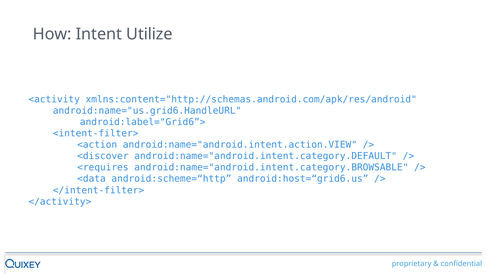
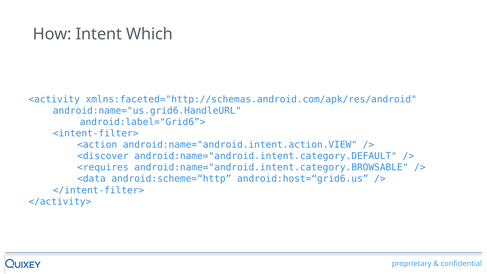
Utilize: Utilize -> Which (150, 34)
xmlns:content="http://schemas.android.com/apk/res/android: xmlns:content="http://schemas.android.com/apk/res/android -> xmlns:faceted="http://schemas.android.com/apk/res/android (251, 99)
